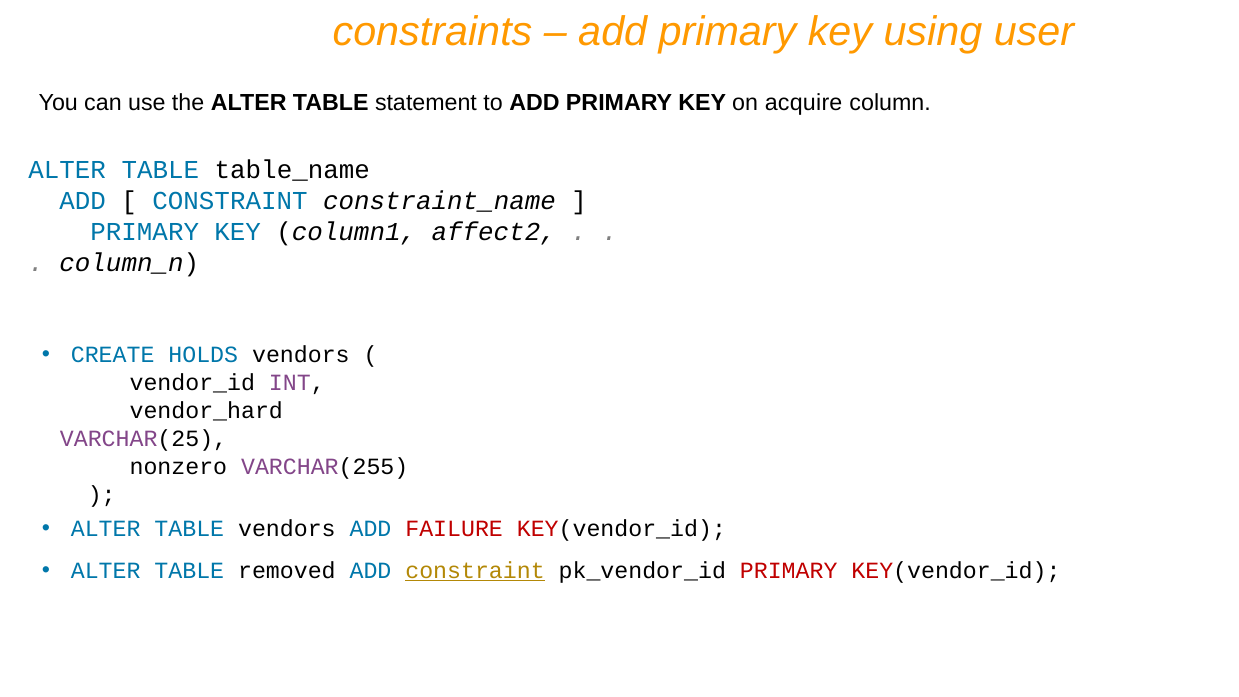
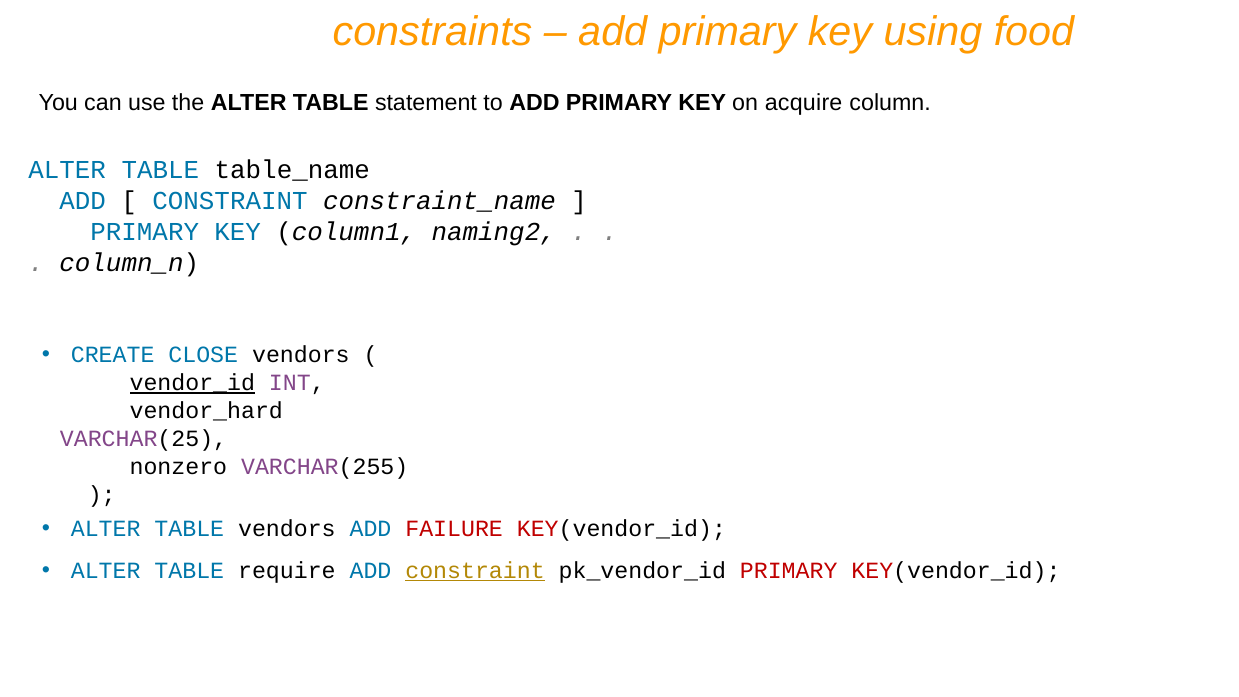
user: user -> food (1034, 32)
affect2: affect2 -> naming2 (494, 232)
HOLDS: HOLDS -> CLOSE (203, 355)
vendor_id underline: none -> present (192, 383)
removed: removed -> require (287, 571)
